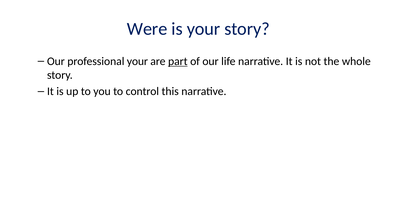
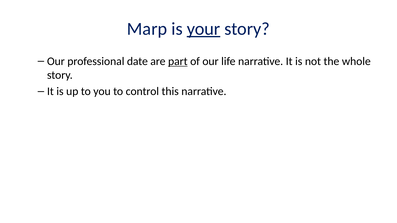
Were: Were -> Marp (147, 29)
your underline: none -> present (204, 29)
professional your: your -> date (137, 61)
